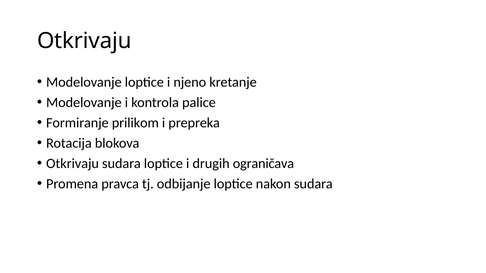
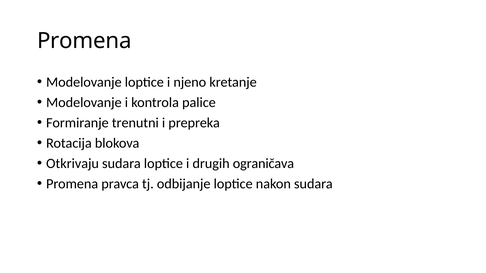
Otkrivaju: Otkrivaju -> Promena (84, 41)
prilikom: prilikom -> trenutni (135, 123)
